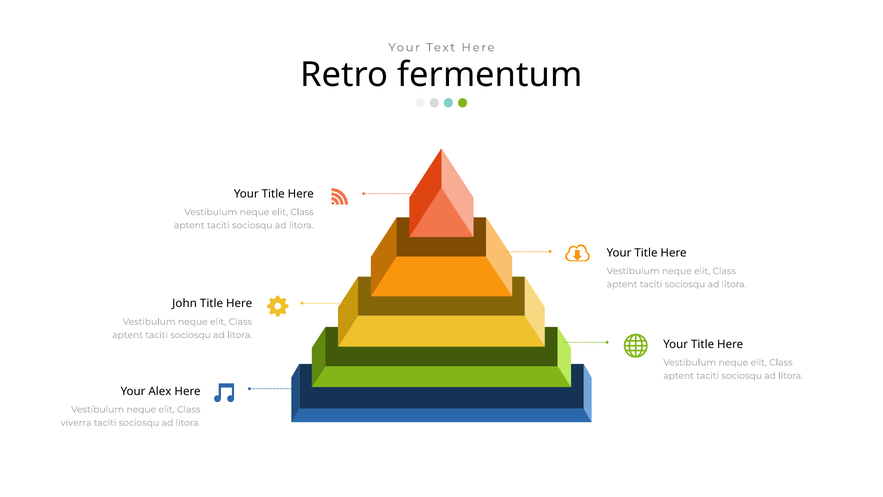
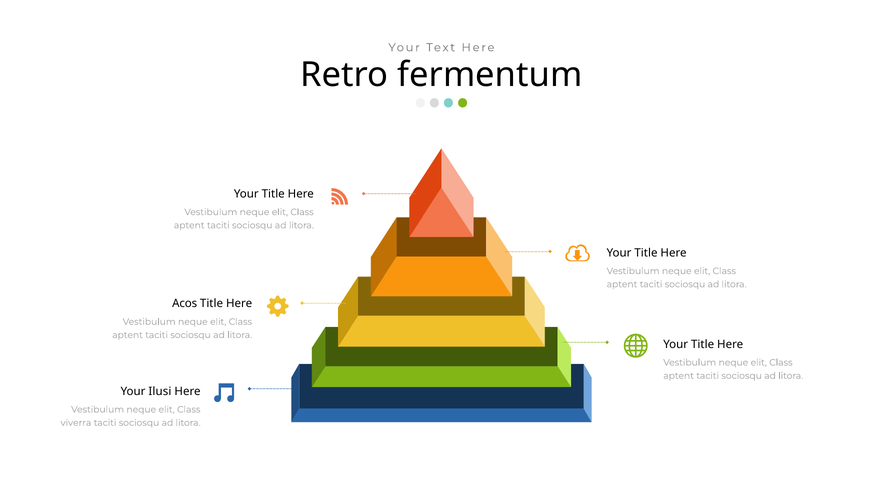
John: John -> Acos (185, 304)
Alex: Alex -> Ilusi (160, 392)
